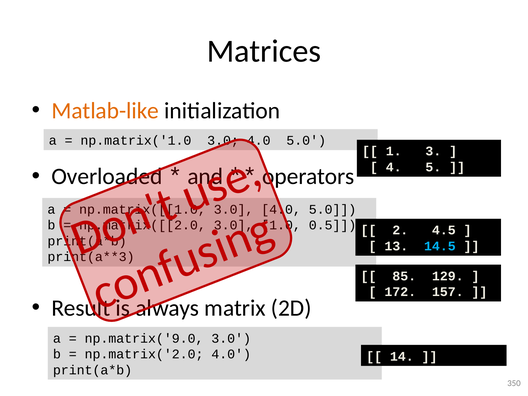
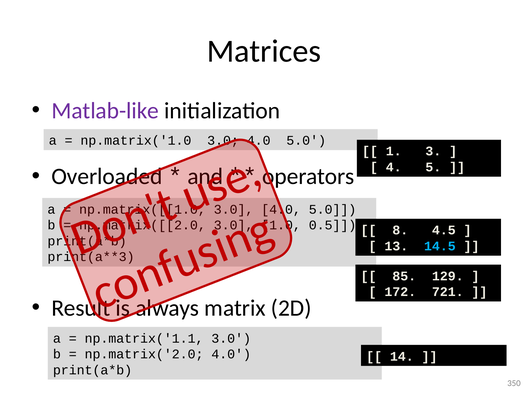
Matlab-like colour: orange -> purple (105, 111)
2: 2 -> 8 (400, 230)
157: 157 -> 721 (448, 292)
np.matrix('9.0: np.matrix('9.0 -> np.matrix('1.1 (144, 338)
